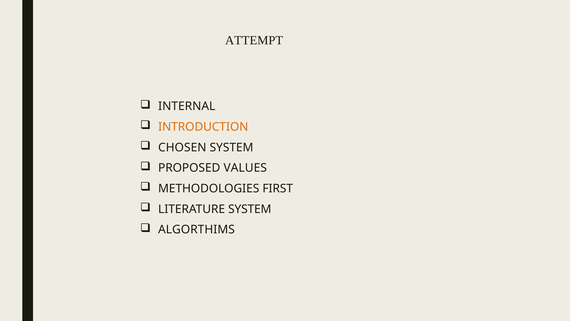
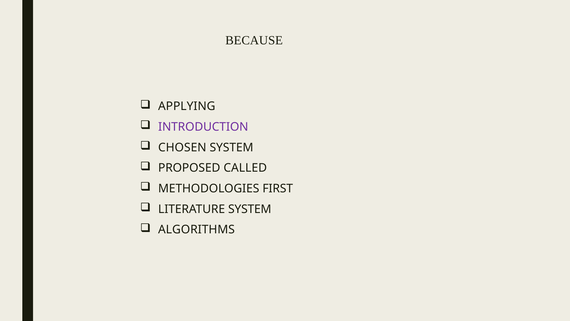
ATTEMPT: ATTEMPT -> BECAUSE (254, 40)
INTERNAL: INTERNAL -> APPLYING (187, 106)
INTRODUCTION colour: orange -> purple (203, 127)
VALUES: VALUES -> CALLED (245, 168)
ALGORTHIMS: ALGORTHIMS -> ALGORITHMS (196, 229)
